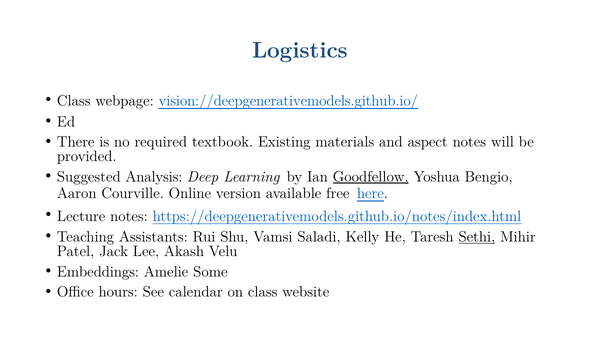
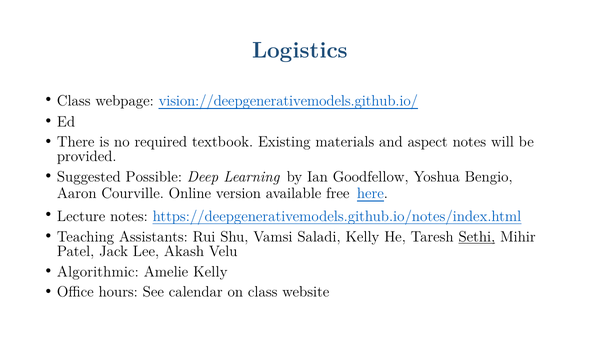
Analysis: Analysis -> Possible (154, 176)
Goodfellow underline: present -> none (371, 176)
Embeddings: Embeddings -> Algorithmic (98, 271)
Amelie Some: Some -> Kelly (210, 271)
